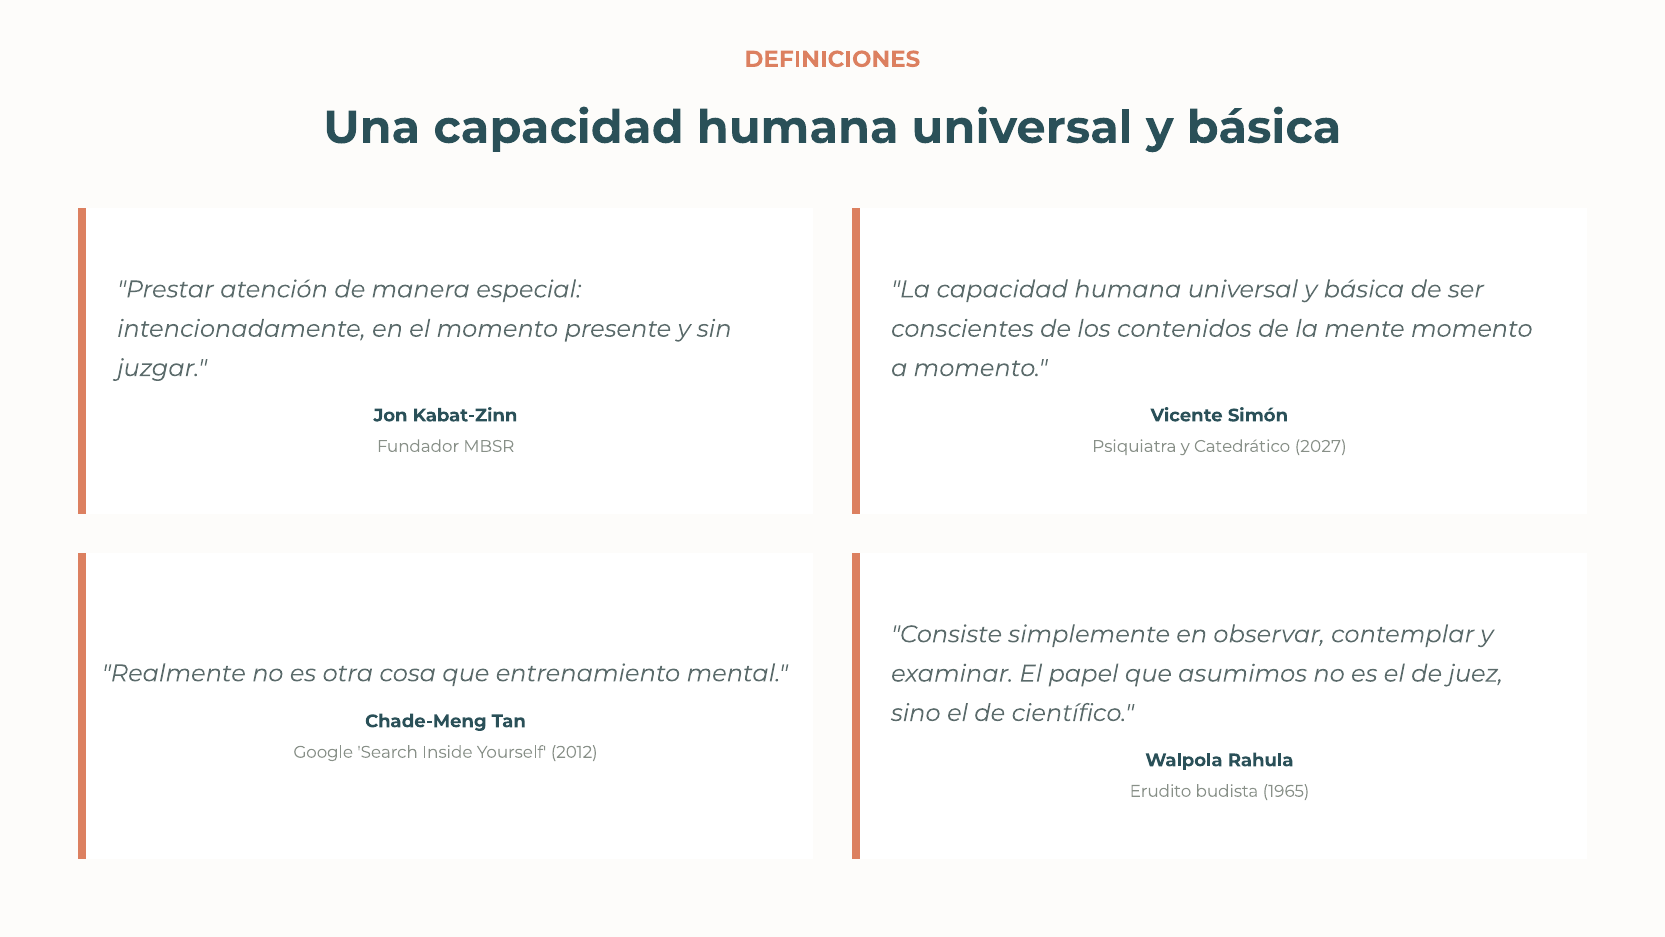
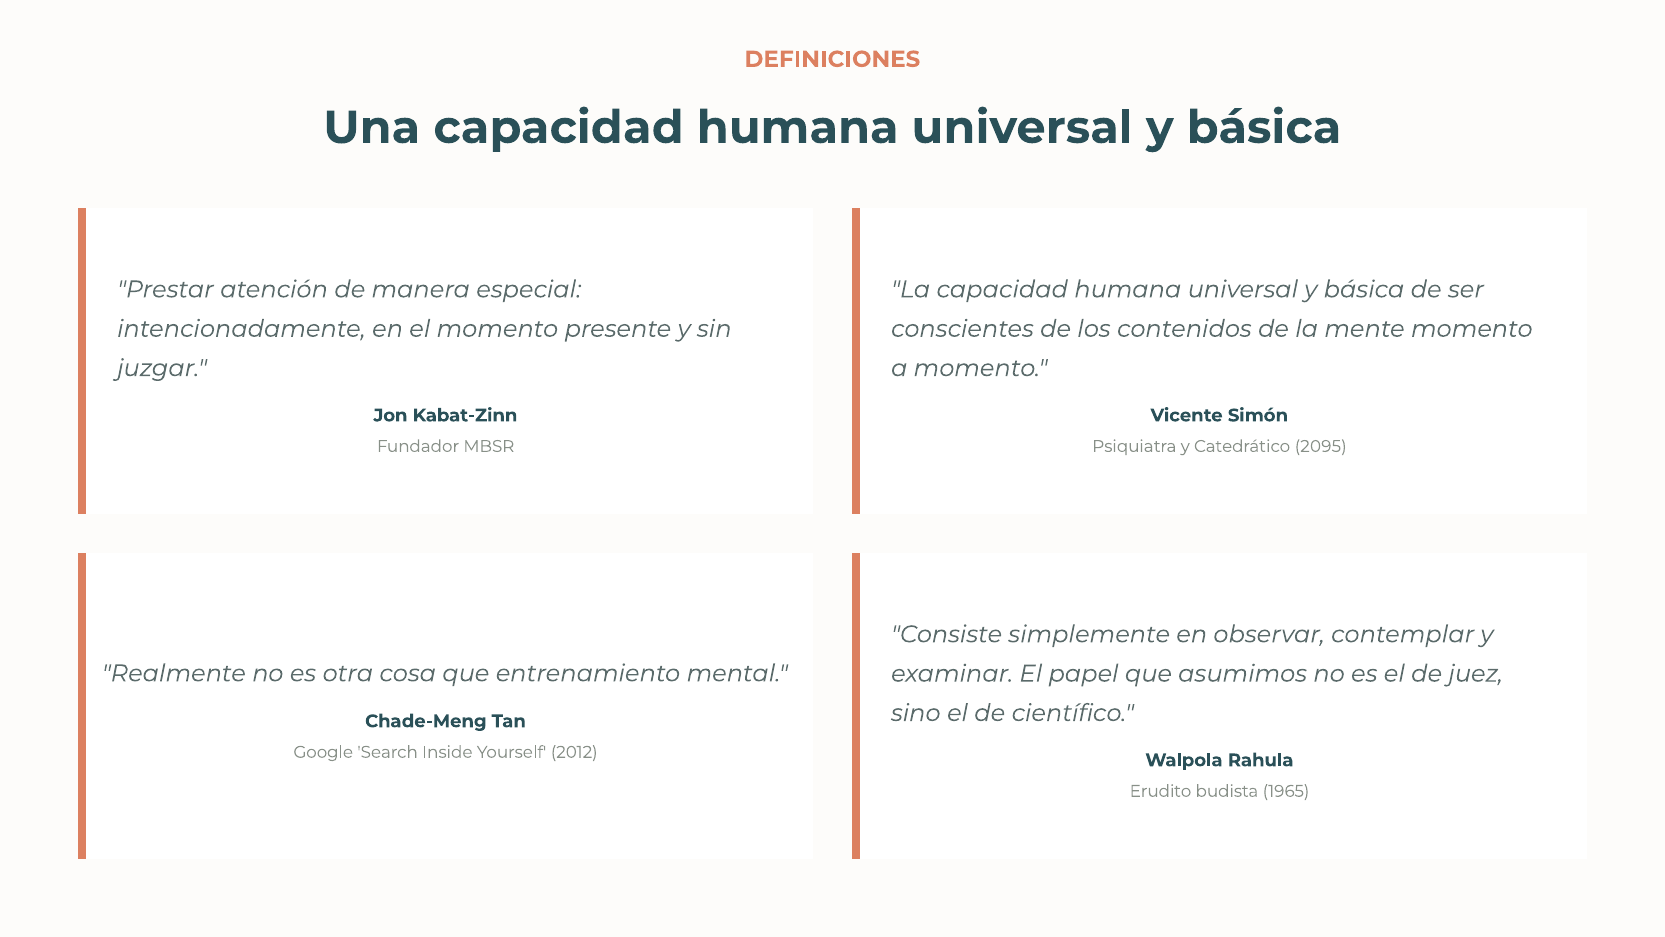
2027: 2027 -> 2095 (1321, 446)
